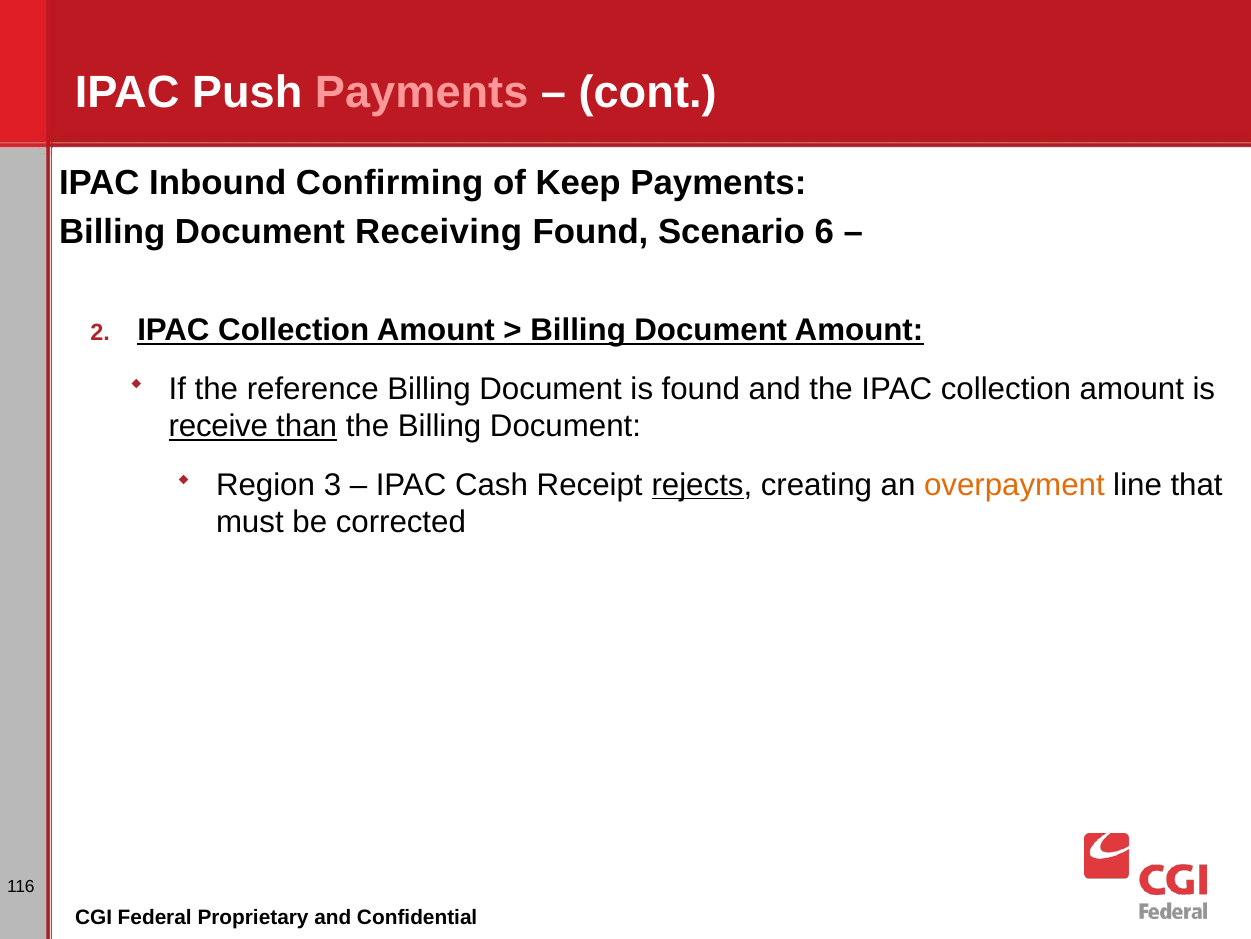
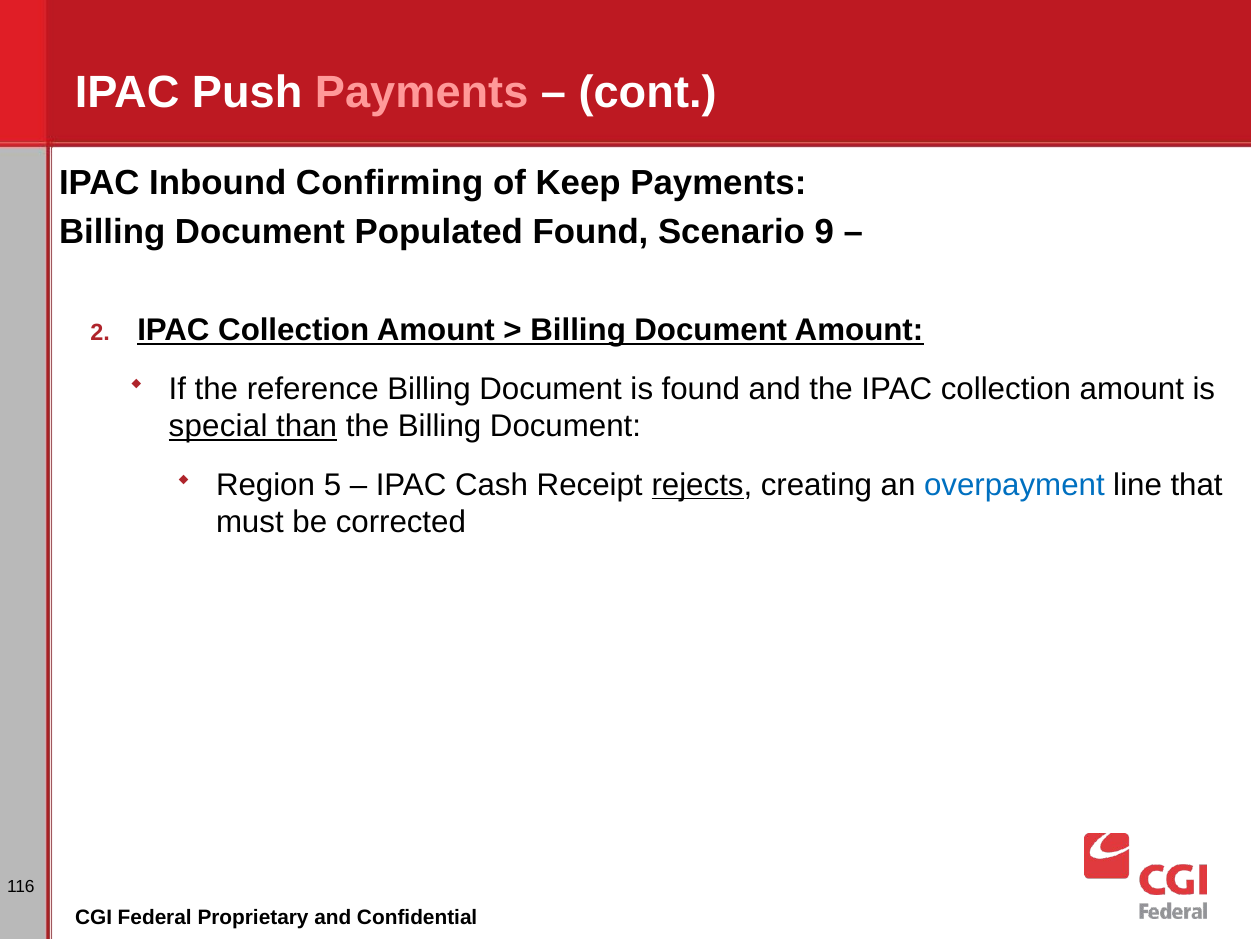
Receiving: Receiving -> Populated (439, 231)
6: 6 -> 9 (824, 231)
receive: receive -> special (218, 426)
3: 3 -> 5 (332, 484)
overpayment colour: orange -> blue (1014, 484)
